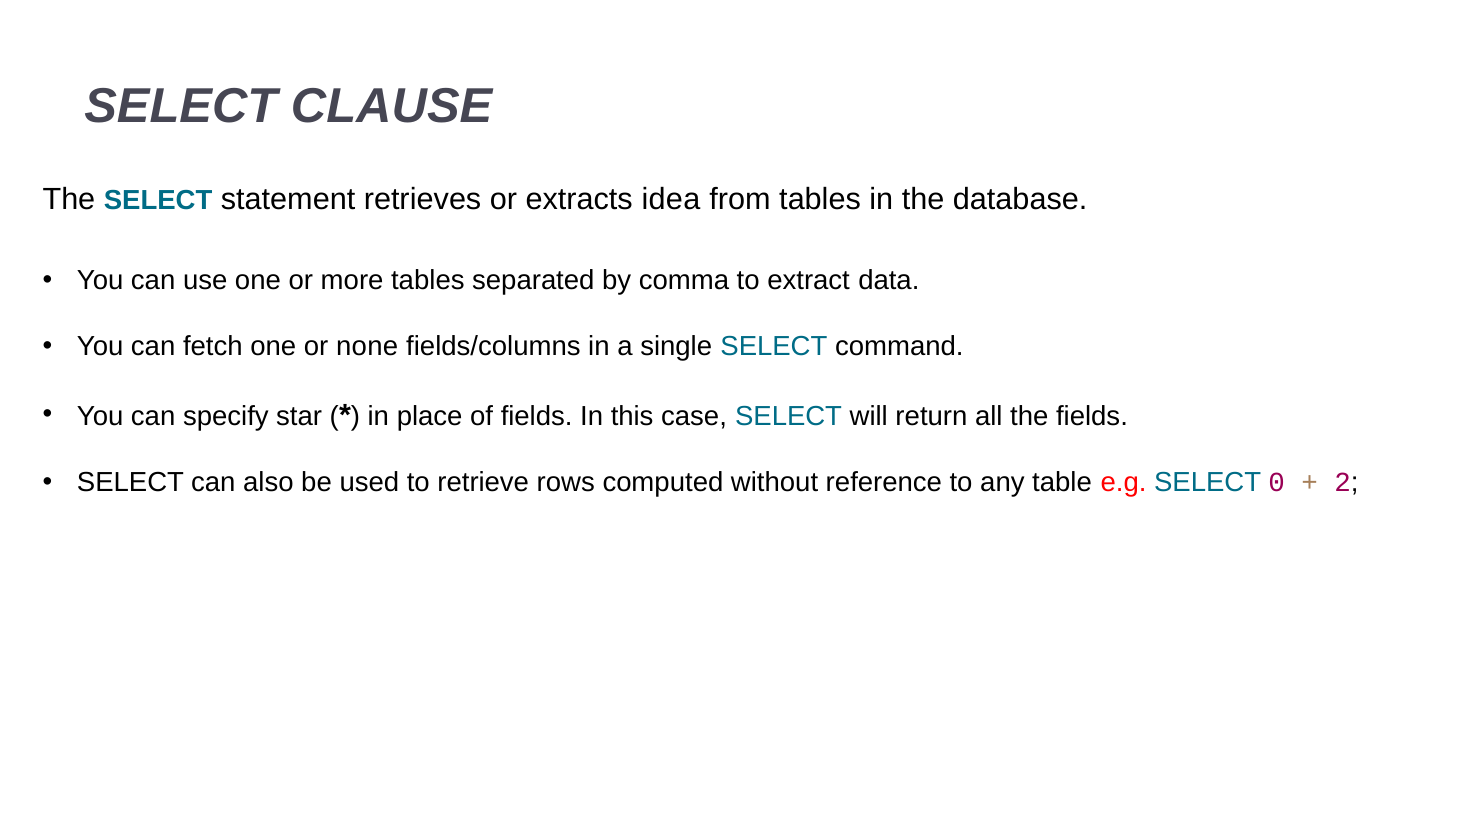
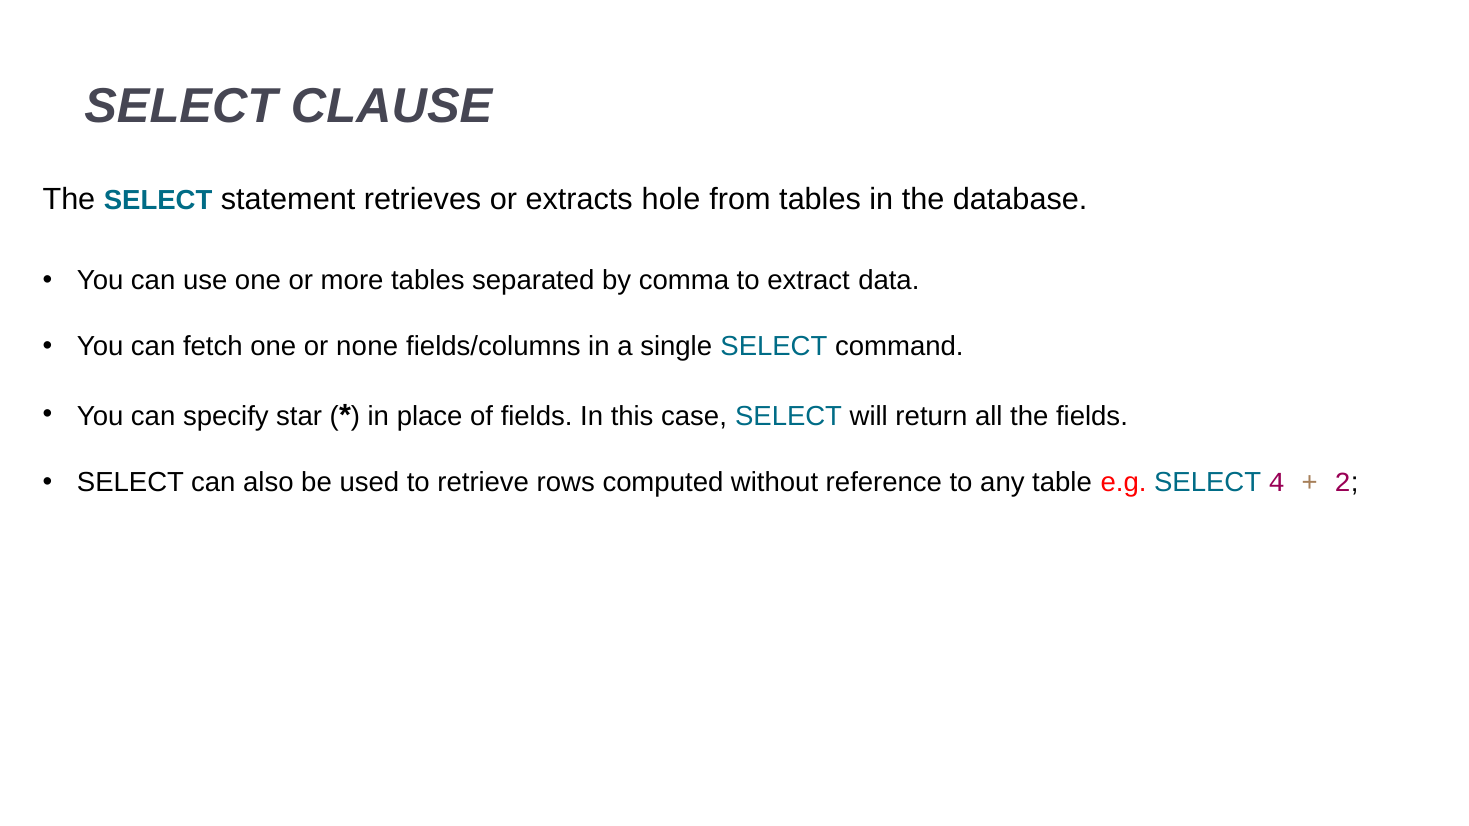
idea: idea -> hole (671, 200)
0: 0 -> 4 (1277, 483)
